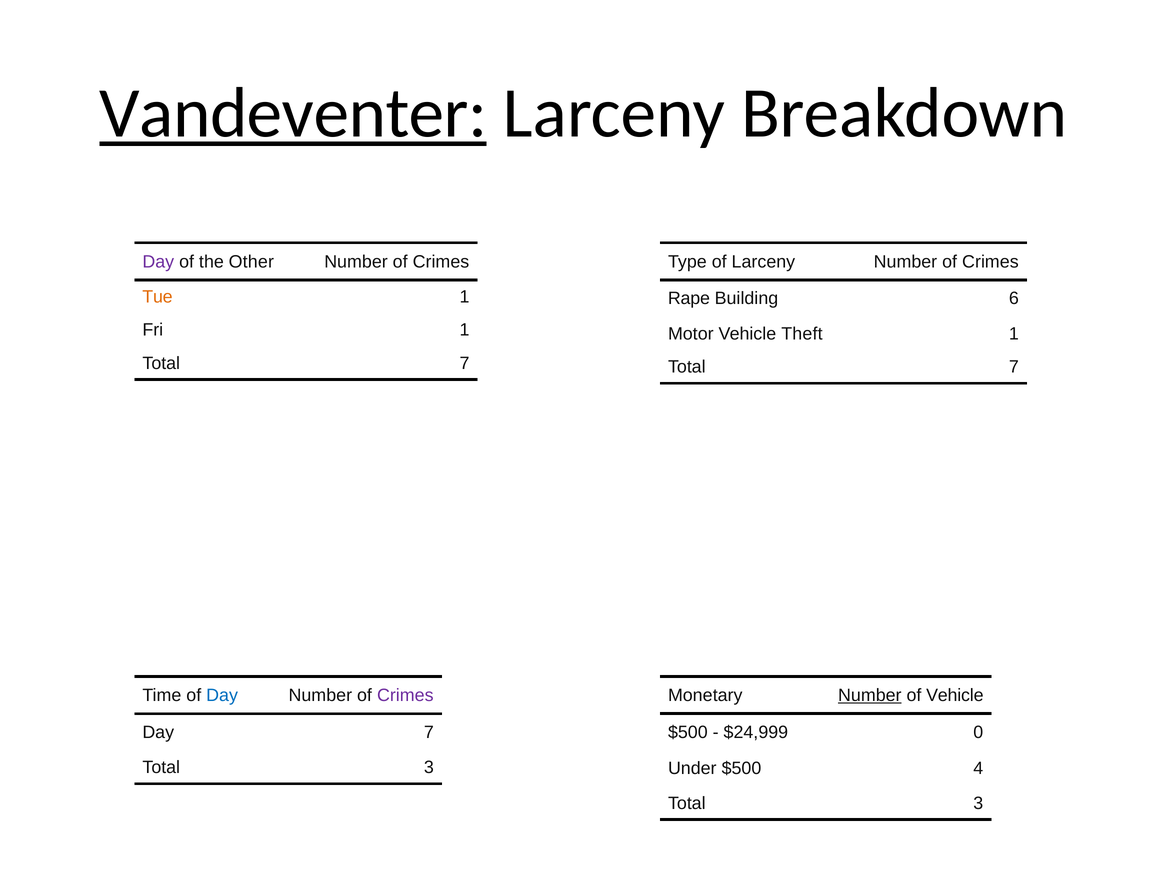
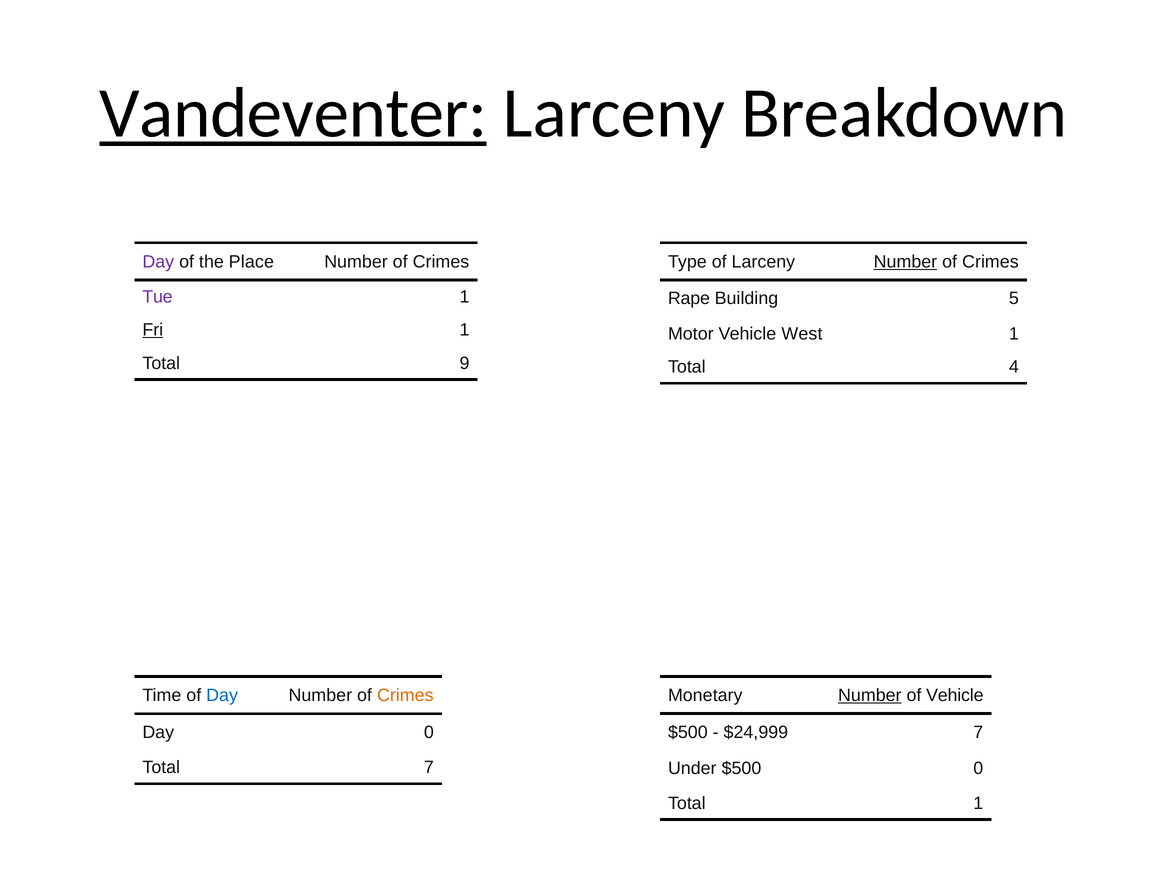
Other: Other -> Place (251, 262)
Number underline: none -> present (905, 262)
Tue colour: orange -> purple (157, 297)
6: 6 -> 5 (1014, 299)
Fri underline: none -> present (153, 330)
Theft: Theft -> West (802, 334)
7: 7 -> 9 (465, 363)
7: 7 -> 4 (1014, 367)
Crimes colour: purple -> orange (405, 695)
$24,999 0: 0 -> 7 (978, 732)
Day 7: 7 -> 0 (429, 732)
3: 3 -> 7 (429, 767)
$500 4: 4 -> 0 (978, 769)
3: 3 -> 1 (978, 803)
